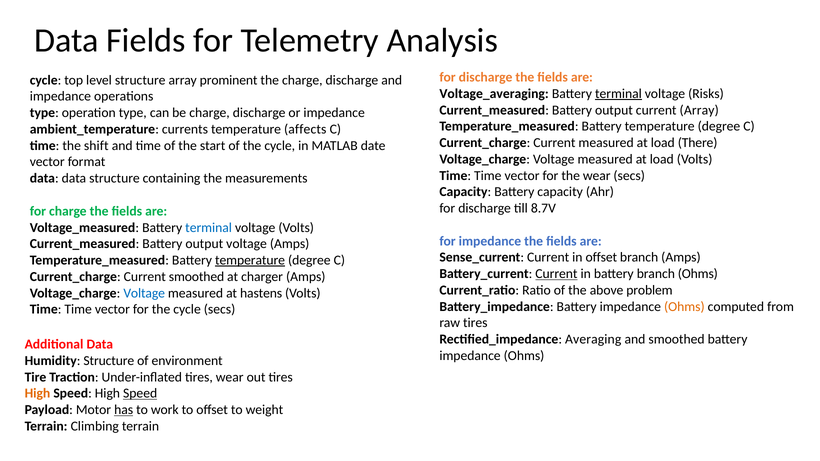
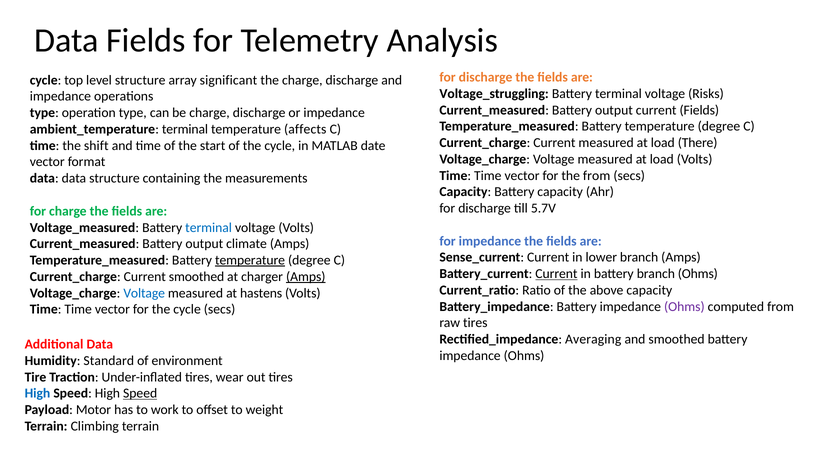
prominent: prominent -> significant (229, 80)
Voltage_averaging: Voltage_averaging -> Voltage_struggling (494, 94)
terminal underline: present -> none (618, 94)
current Array: Array -> Fields (699, 110)
ambient_temperature currents: currents -> terminal (185, 129)
the wear: wear -> from (597, 176)
8.7V: 8.7V -> 5.7V (543, 208)
output voltage: voltage -> climate (247, 244)
in offset: offset -> lower (601, 258)
Amps underline: none -> present (306, 277)
above problem: problem -> capacity (649, 290)
Ohms colour: orange -> purple (684, 307)
Humidity Structure: Structure -> Standard (109, 361)
High colour: orange -> blue (37, 394)
has underline: present -> none (124, 410)
